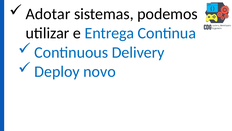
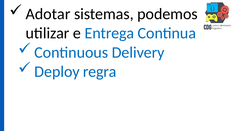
novo: novo -> regra (100, 71)
